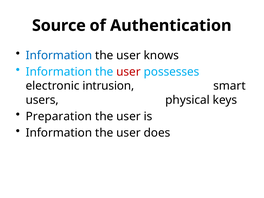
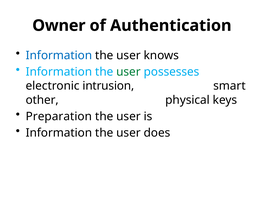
Source: Source -> Owner (59, 26)
user colour: red -> green (128, 72)
users: users -> other (42, 100)
